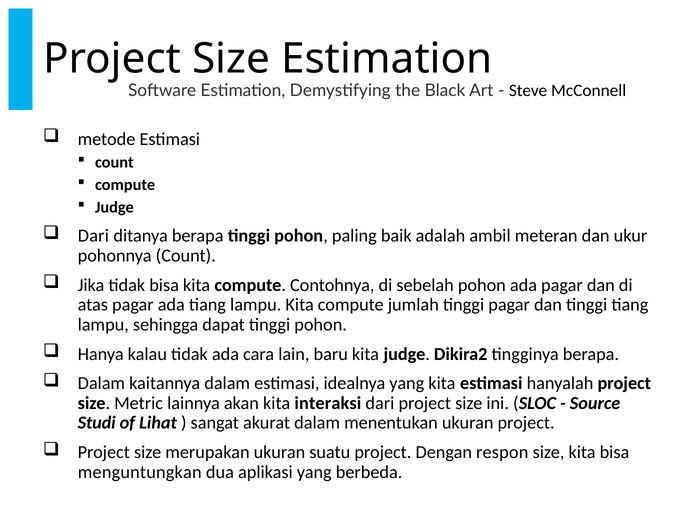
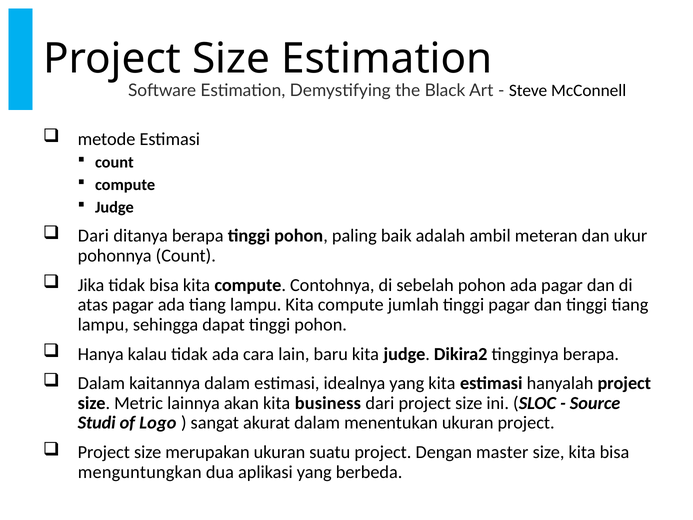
interaksi: interaksi -> business (328, 403)
Lihat: Lihat -> Logo (158, 423)
respon: respon -> master (502, 452)
